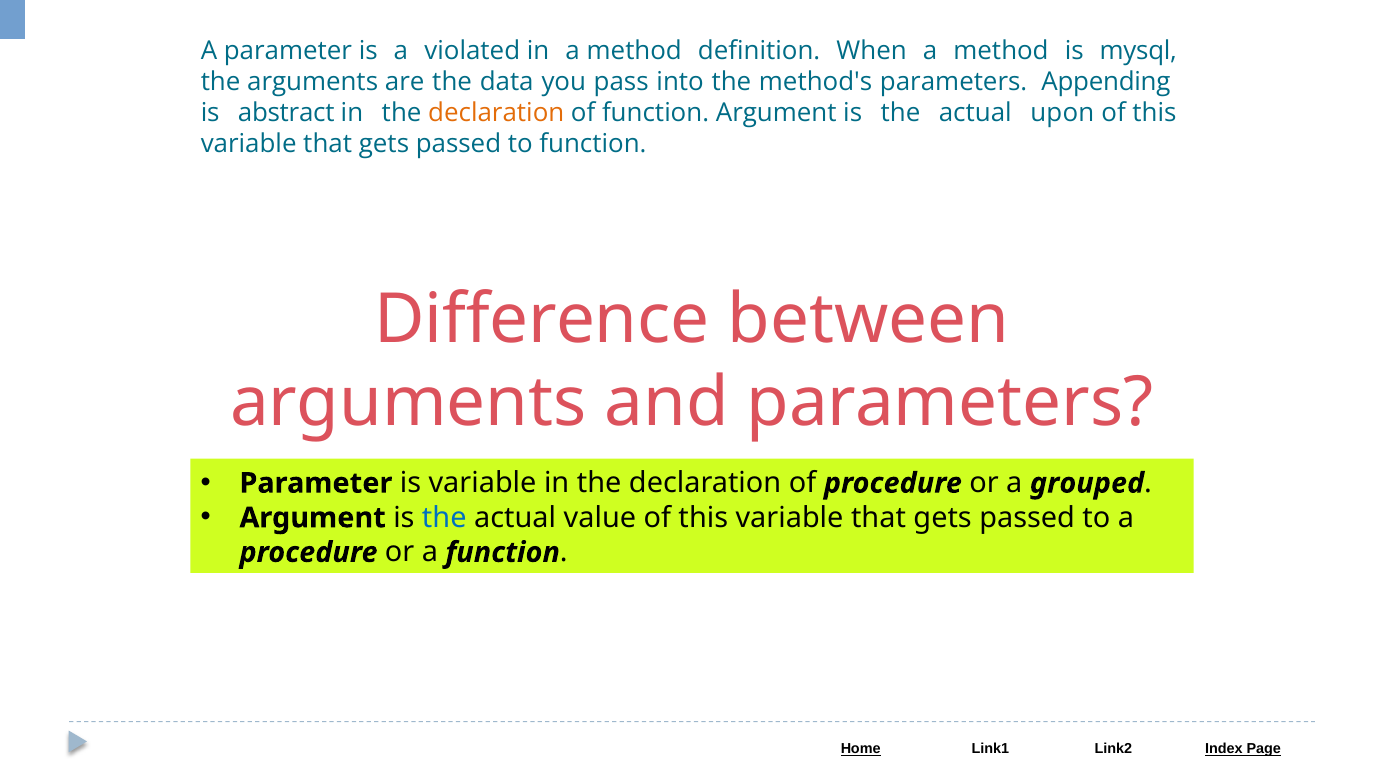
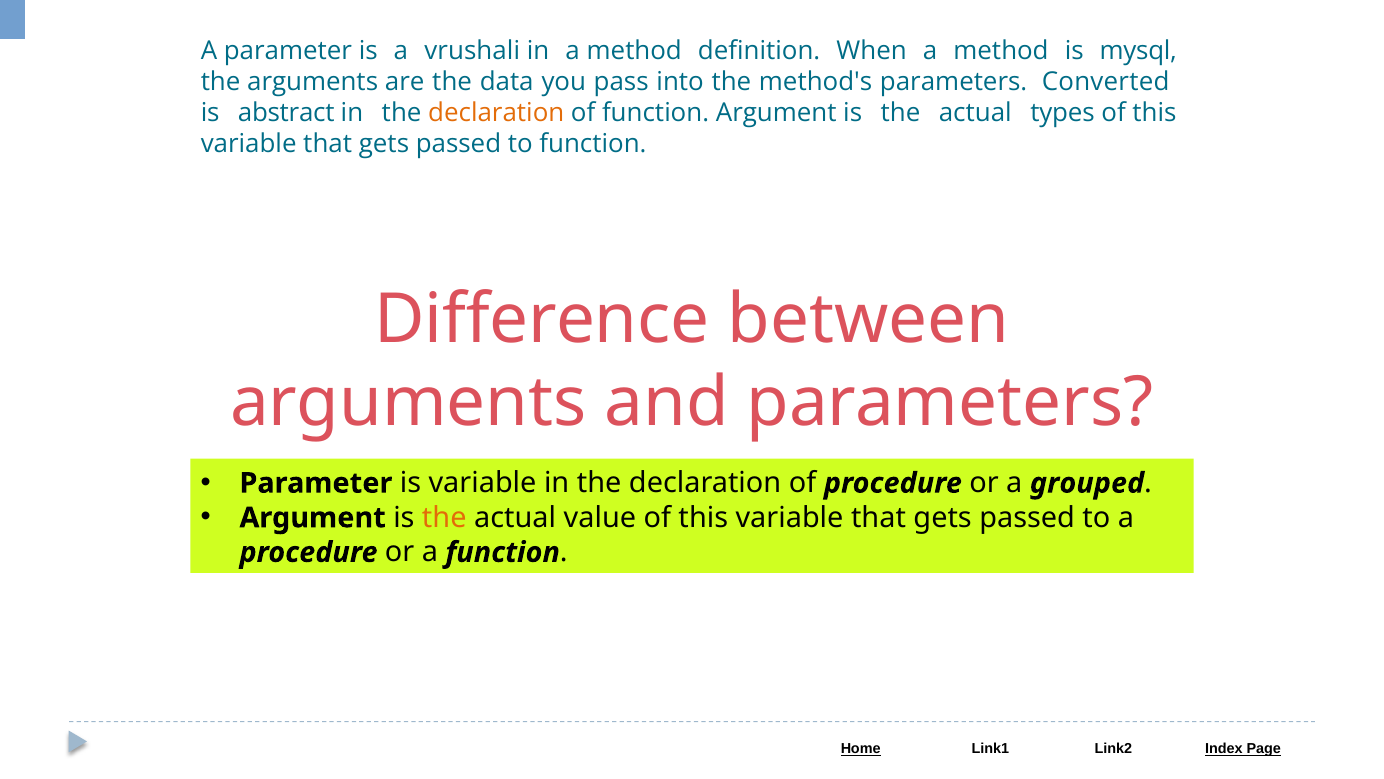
violated: violated -> vrushali (472, 51)
Appending: Appending -> Converted (1106, 82)
upon: upon -> types (1063, 113)
the colour: blue -> orange (444, 517)
